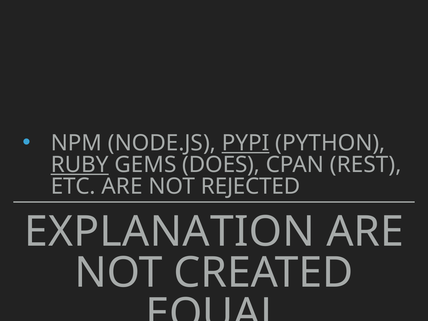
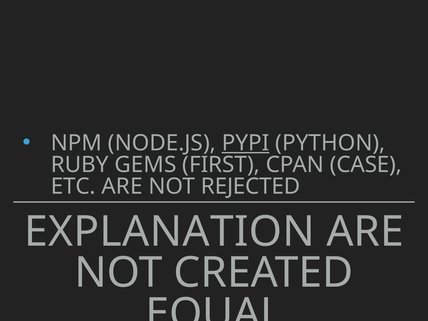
RUBY underline: present -> none (80, 165)
DOES: DOES -> FIRST (221, 165)
REST: REST -> CASE (366, 165)
